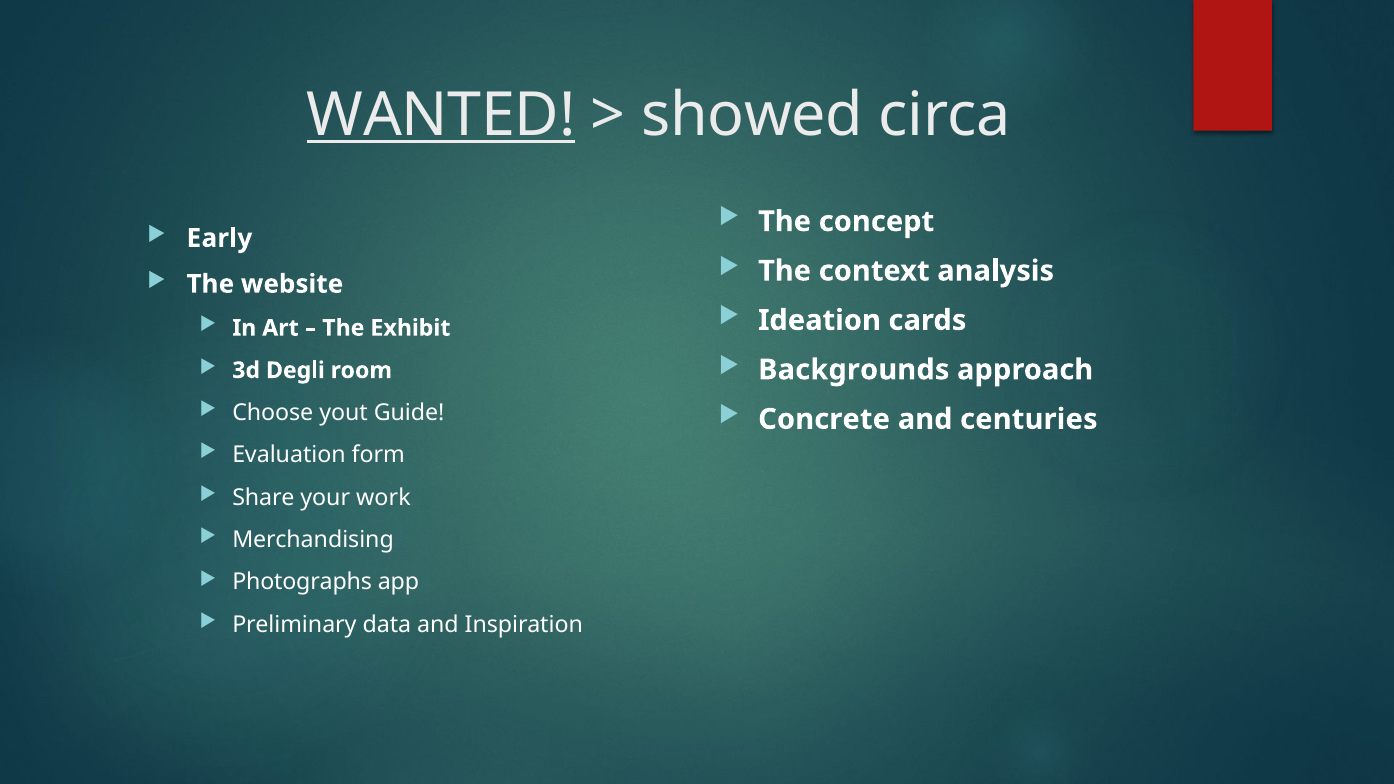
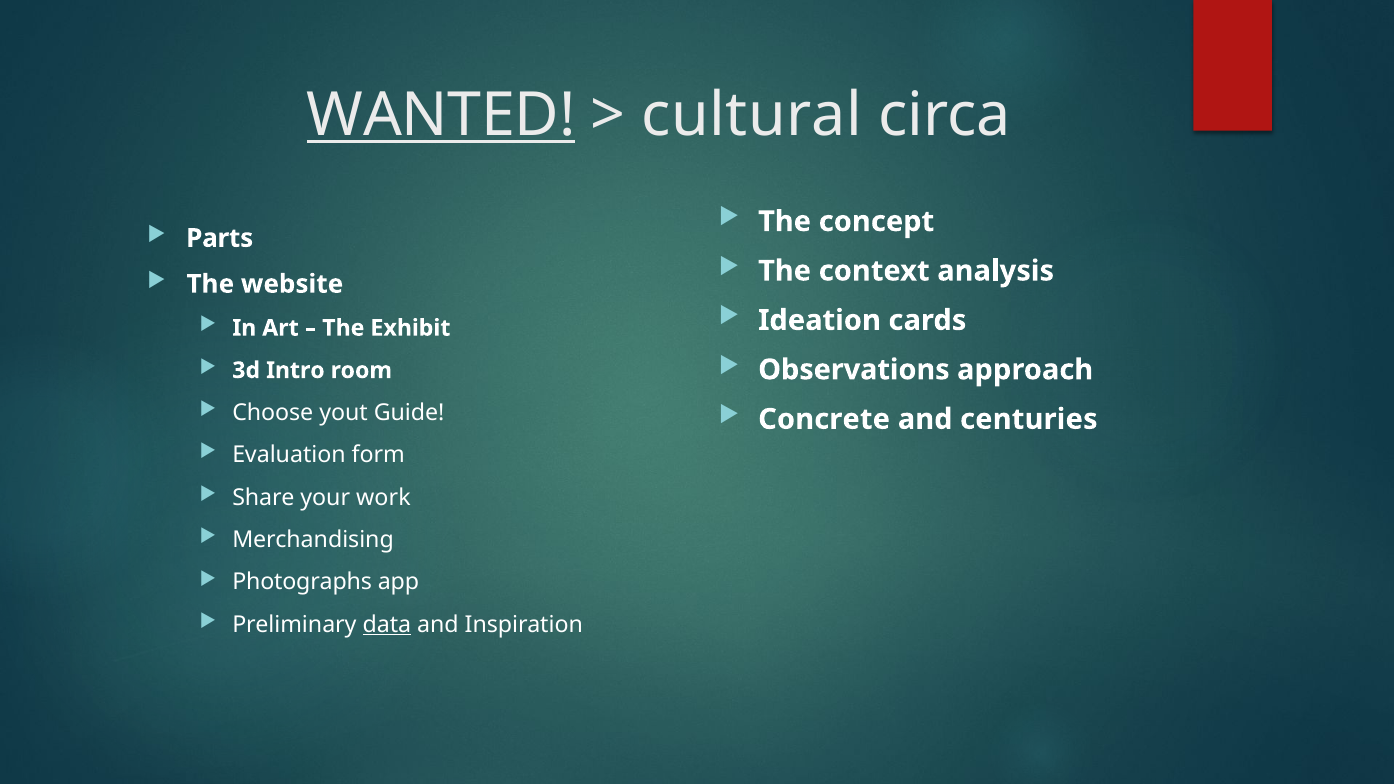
showed: showed -> cultural (752, 115)
Early: Early -> Parts (220, 238)
Backgrounds: Backgrounds -> Observations (854, 370)
Degli: Degli -> Intro (295, 370)
data underline: none -> present (387, 625)
